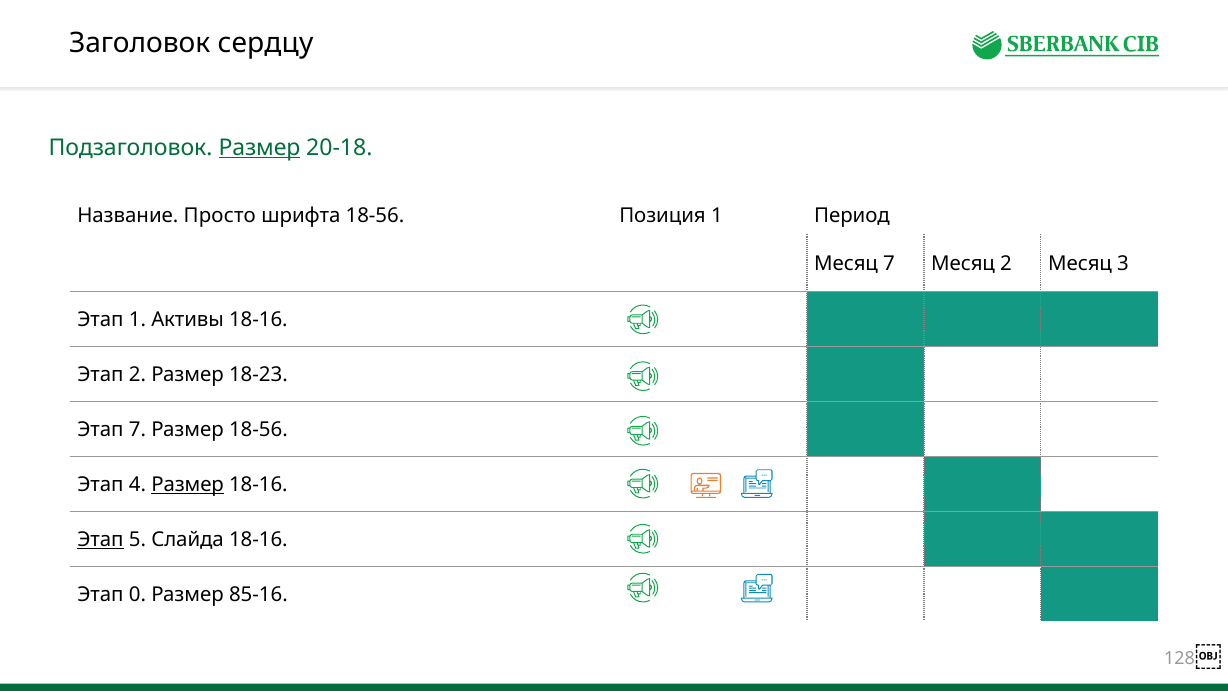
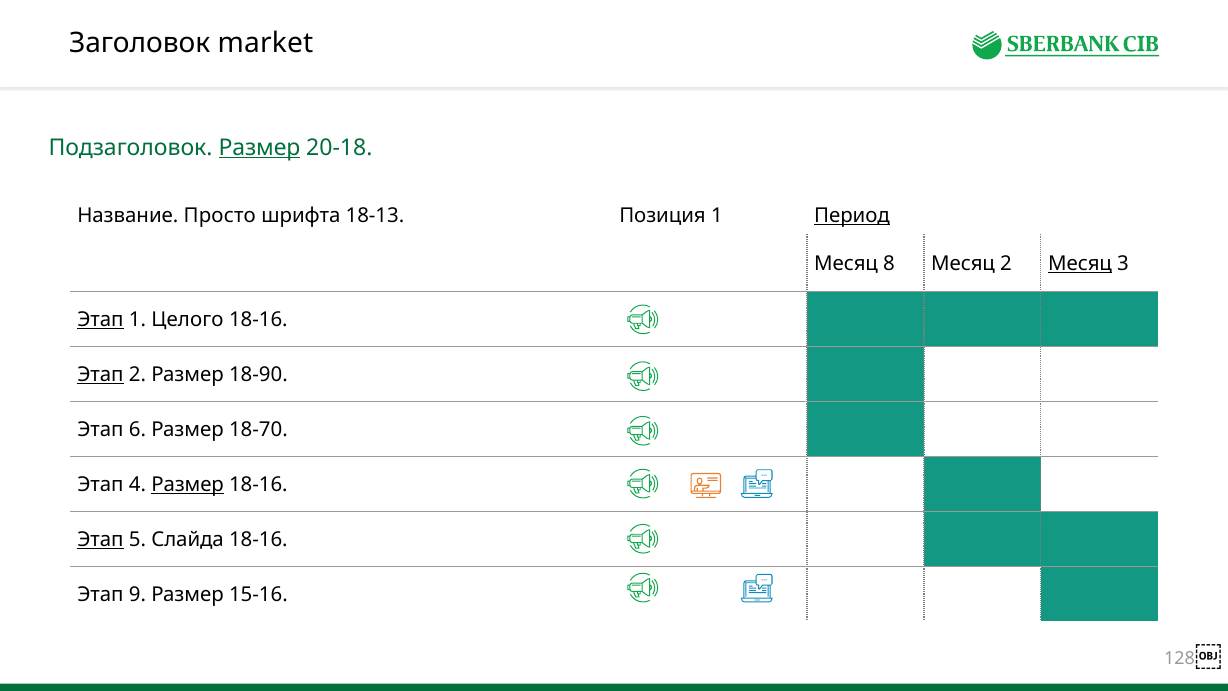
сердцу: сердцу -> market (265, 43)
шрифта 18-56: 18-56 -> 18-13 (375, 216)
Период underline: none -> present (852, 216)
Месяц 7: 7 -> 8 (889, 263)
Месяц underline: none -> present (1080, 263)
Этап underline: none -> present (100, 319)
Активы: Активы -> Целого (187, 319)
Этап underline: none -> present (100, 374)
18-23: 18-23 -> 18-90 (258, 374)
Этап 7: 7 -> 6 (138, 429)
Размер 18-56: 18-56 -> 18-70 (258, 429)
0: 0 -> 9 (138, 595)
85-16: 85-16 -> 15-16 (258, 595)
